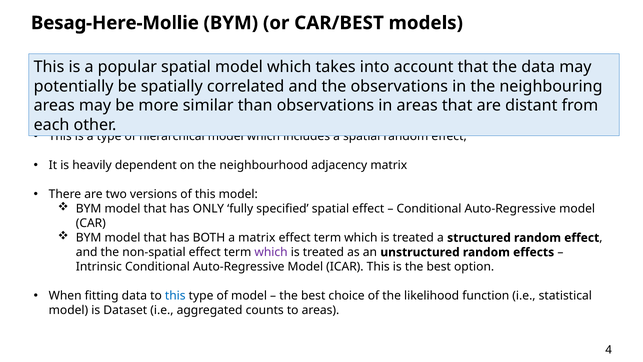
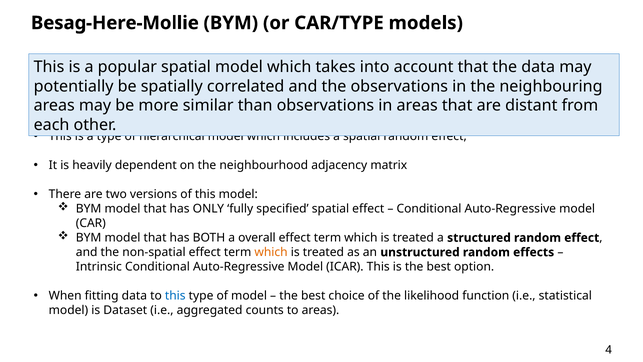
CAR/BEST: CAR/BEST -> CAR/TYPE (339, 23)
a matrix: matrix -> overall (257, 238)
which colour: purple -> orange (271, 252)
